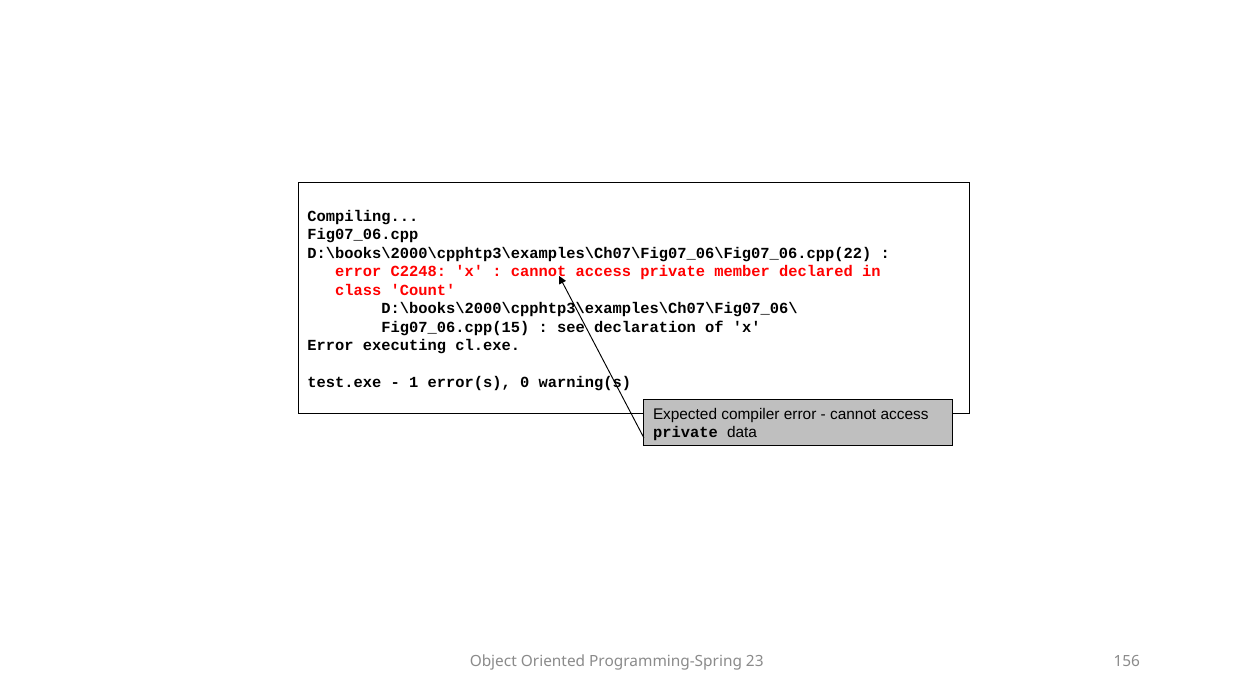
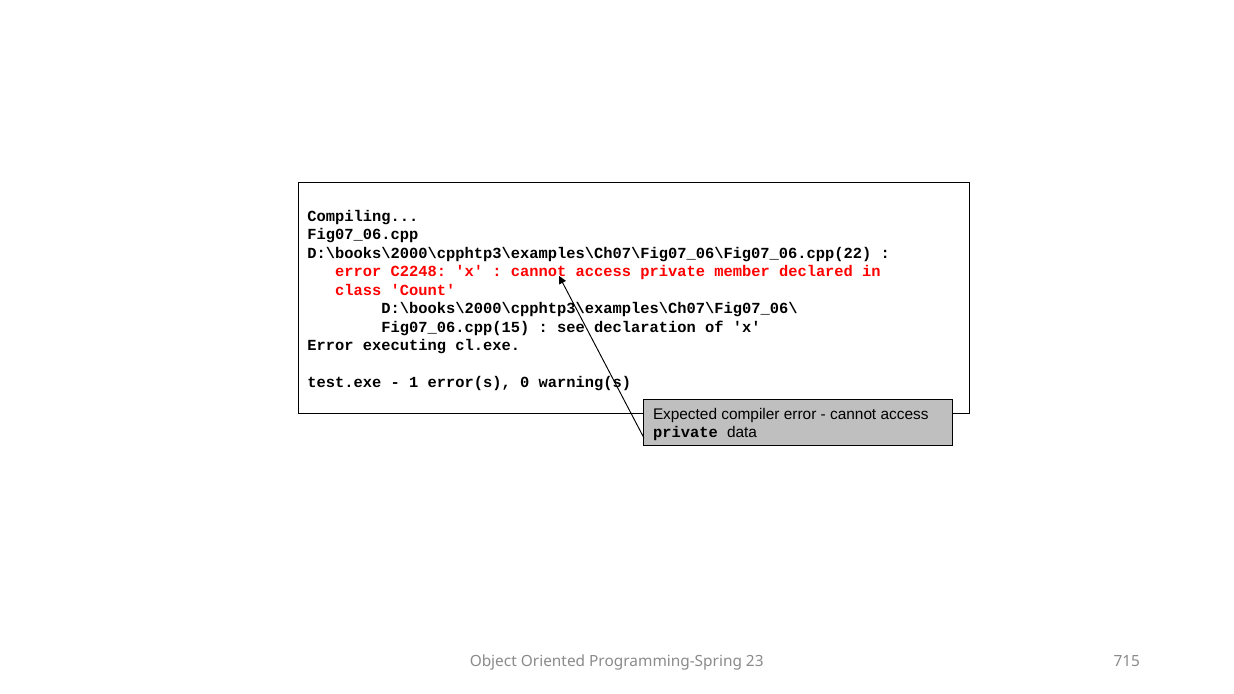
156: 156 -> 715 (1127, 662)
